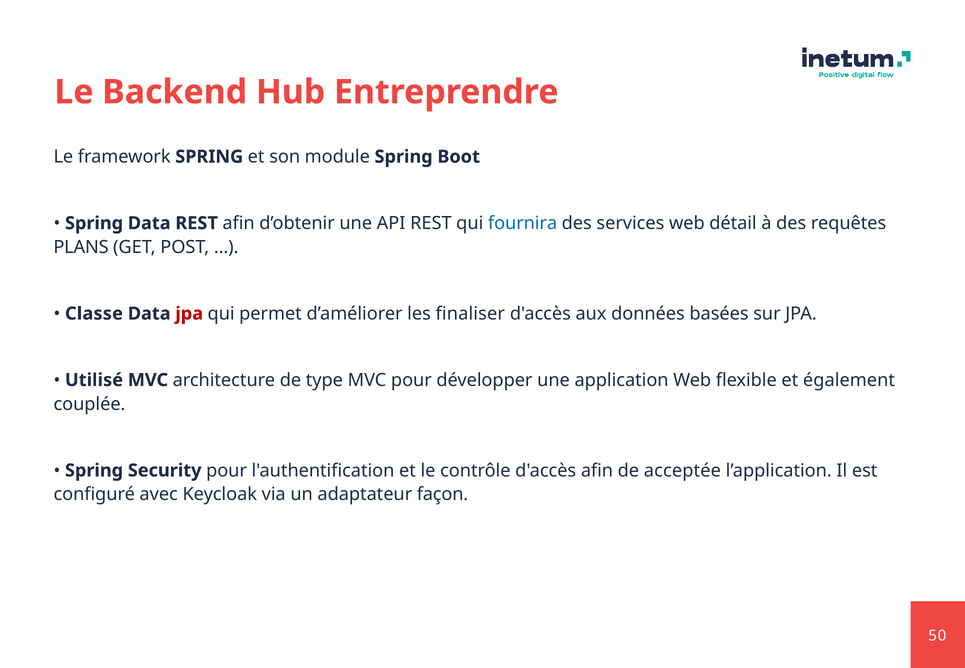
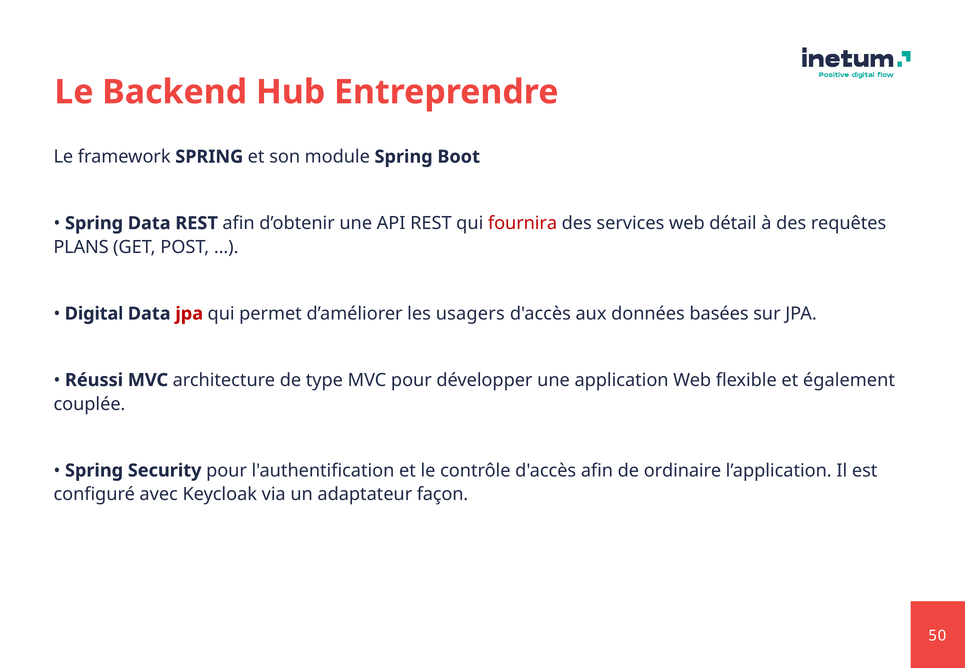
fournira colour: blue -> red (523, 223)
Classe: Classe -> Digital (94, 314)
finaliser: finaliser -> usagers (470, 314)
Utilisé: Utilisé -> Réussi (94, 380)
acceptée: acceptée -> ordinaire (683, 471)
